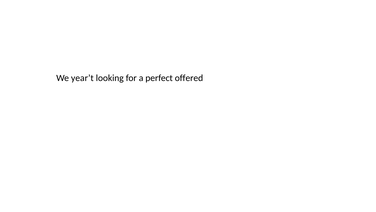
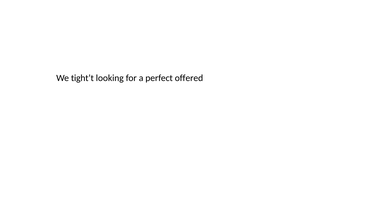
year’t: year’t -> tight’t (82, 78)
